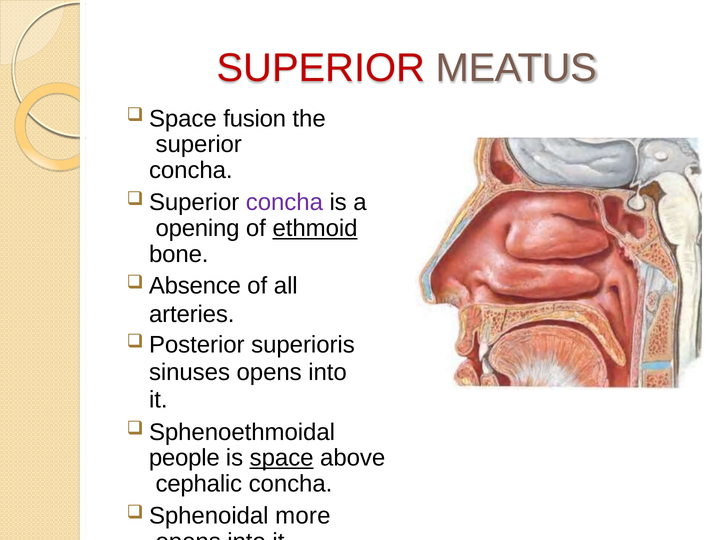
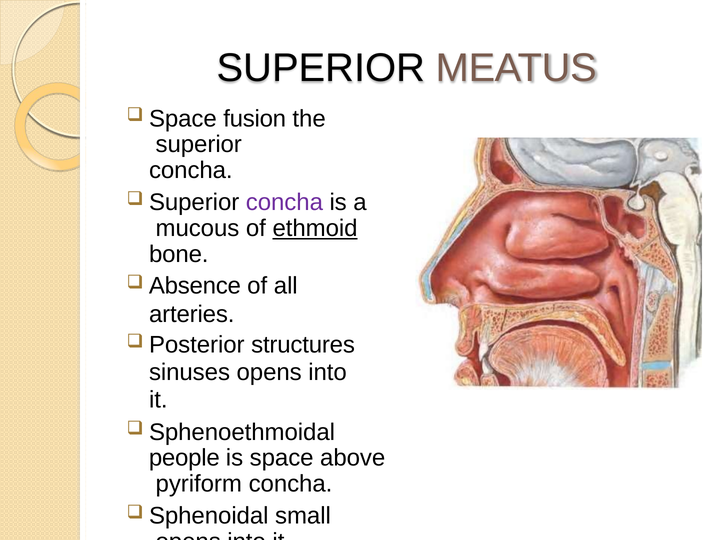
SUPERIOR colour: red -> black (321, 68)
opening: opening -> mucous (197, 228)
superioris: superioris -> structures (303, 345)
space underline: present -> none (282, 458)
cephalic: cephalic -> pyriform (199, 484)
more: more -> small (303, 516)
